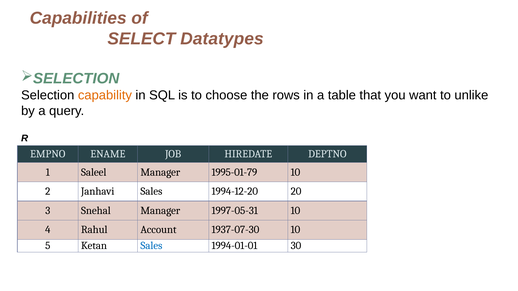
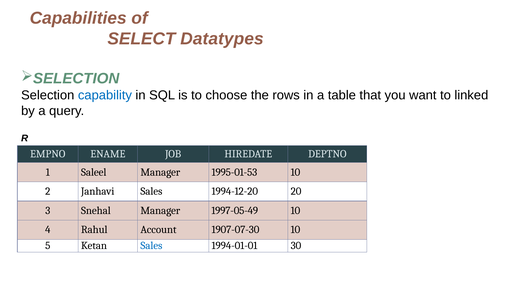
capability colour: orange -> blue (105, 95)
unlike: unlike -> linked (471, 95)
1995-01-79: 1995-01-79 -> 1995-01-53 (234, 172)
1997-05-31: 1997-05-31 -> 1997-05-49 (235, 211)
1937-07-30: 1937-07-30 -> 1907-07-30 (235, 230)
